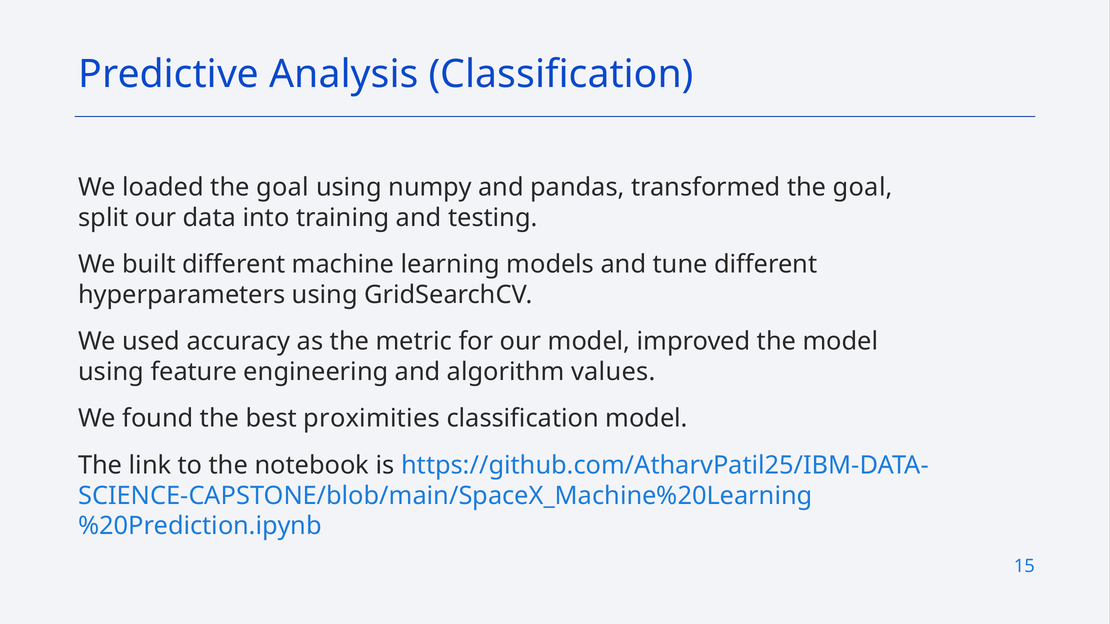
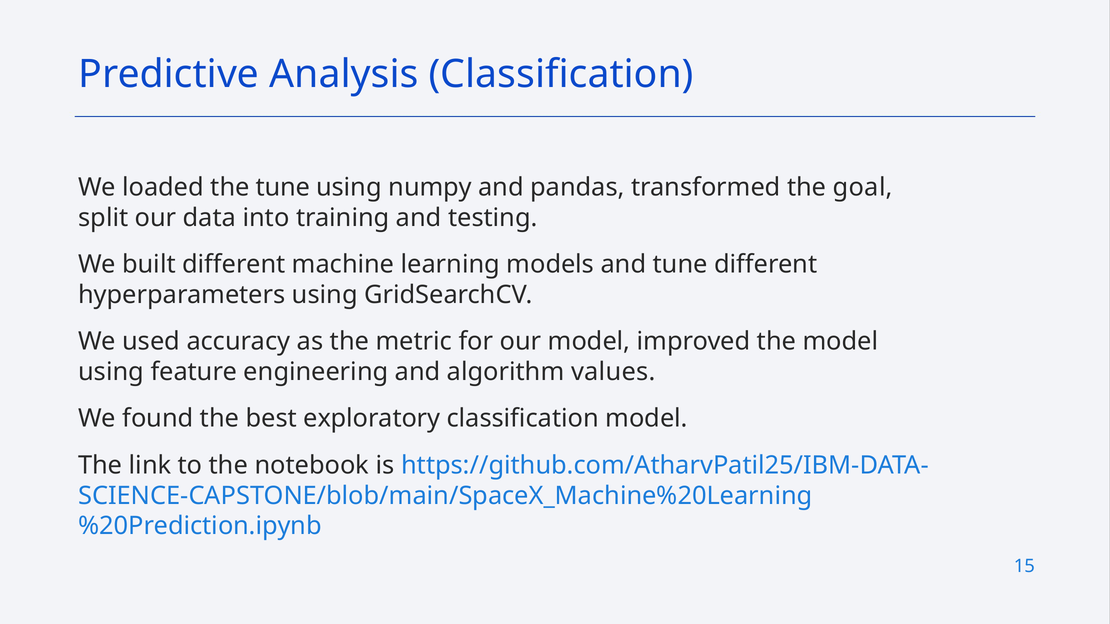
loaded the goal: goal -> tune (283, 187)
proximities: proximities -> exploratory (372, 419)
